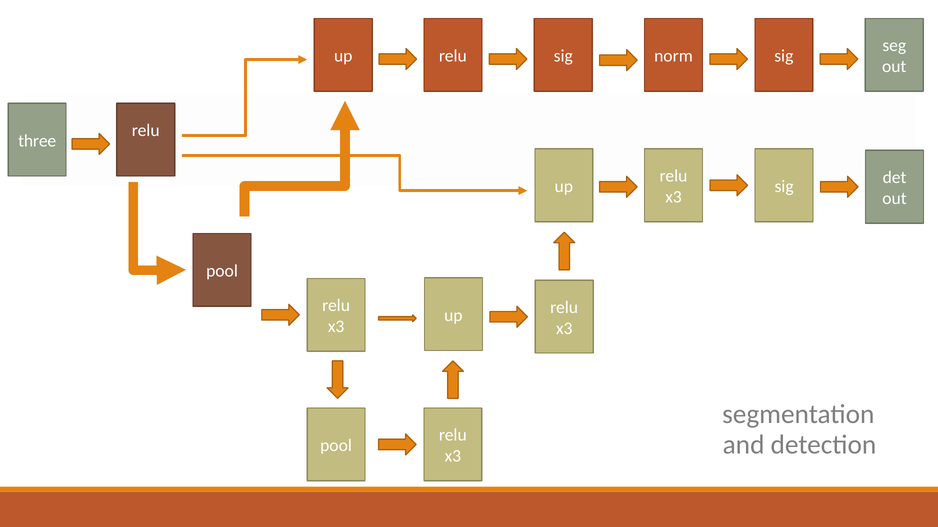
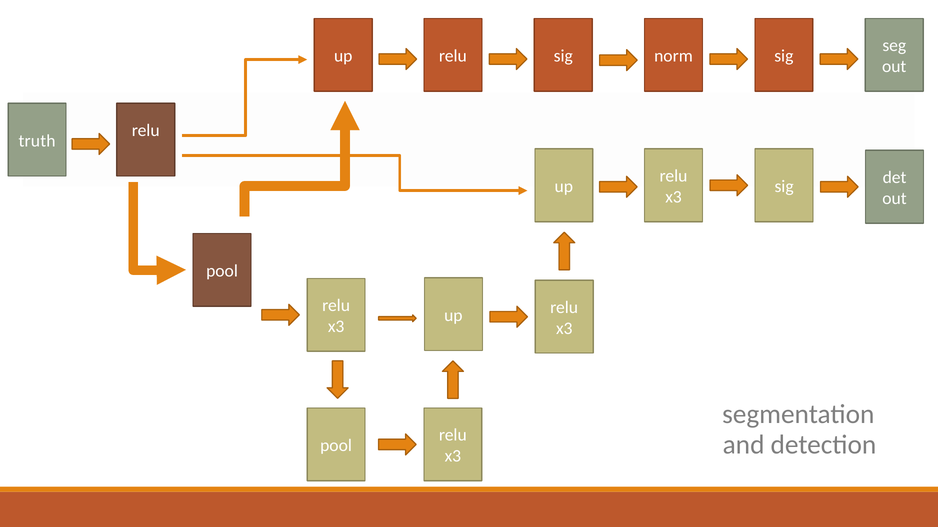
three: three -> truth (37, 141)
